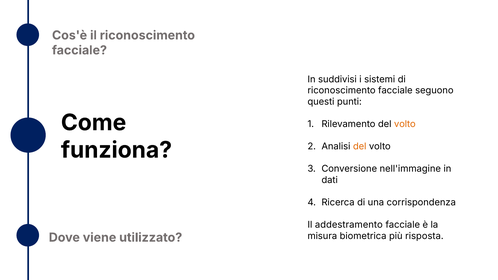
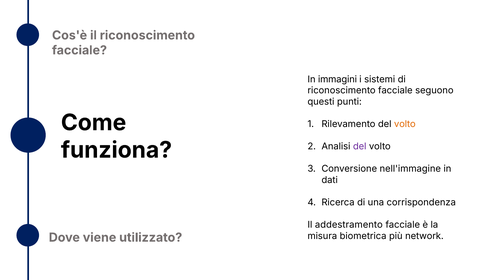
suddivisi: suddivisi -> immagini (337, 79)
del colour: orange -> purple (360, 147)
risposta: risposta -> network (424, 236)
